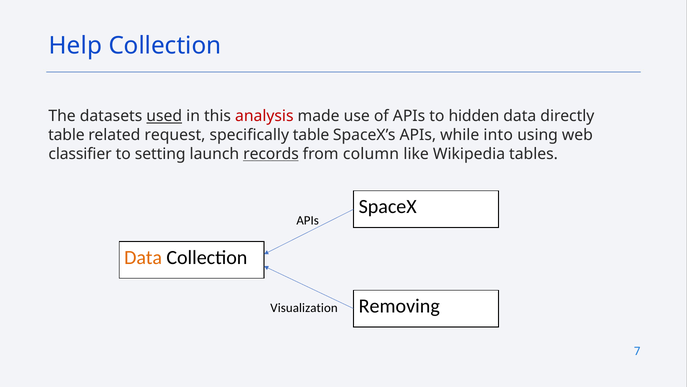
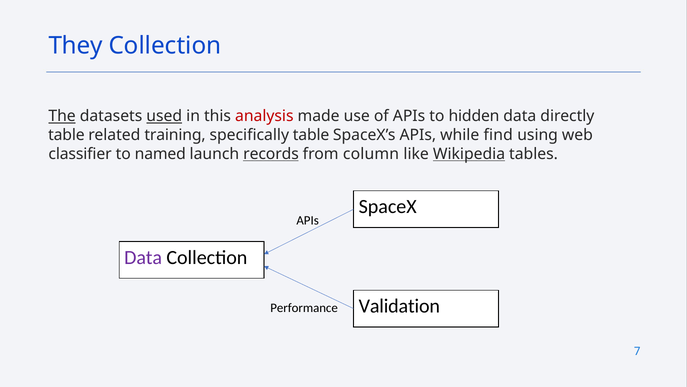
Help: Help -> They (76, 46)
The underline: none -> present (62, 116)
request: request -> training (175, 135)
into: into -> find (498, 135)
setting: setting -> named (160, 154)
Wikipedia underline: none -> present (469, 154)
Data colour: orange -> purple (143, 257)
Removing: Removing -> Validation (399, 306)
Visualization: Visualization -> Performance (304, 308)
